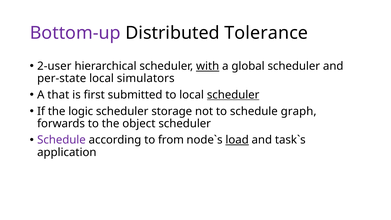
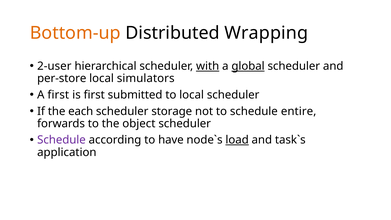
Bottom-up colour: purple -> orange (75, 33)
Tolerance: Tolerance -> Wrapping (266, 33)
global underline: none -> present (248, 66)
per-state: per-state -> per-store (62, 78)
A that: that -> first (58, 95)
scheduler underline: present -> none (233, 95)
logic: logic -> each (81, 111)
graph: graph -> entire (299, 111)
from: from -> have (171, 140)
